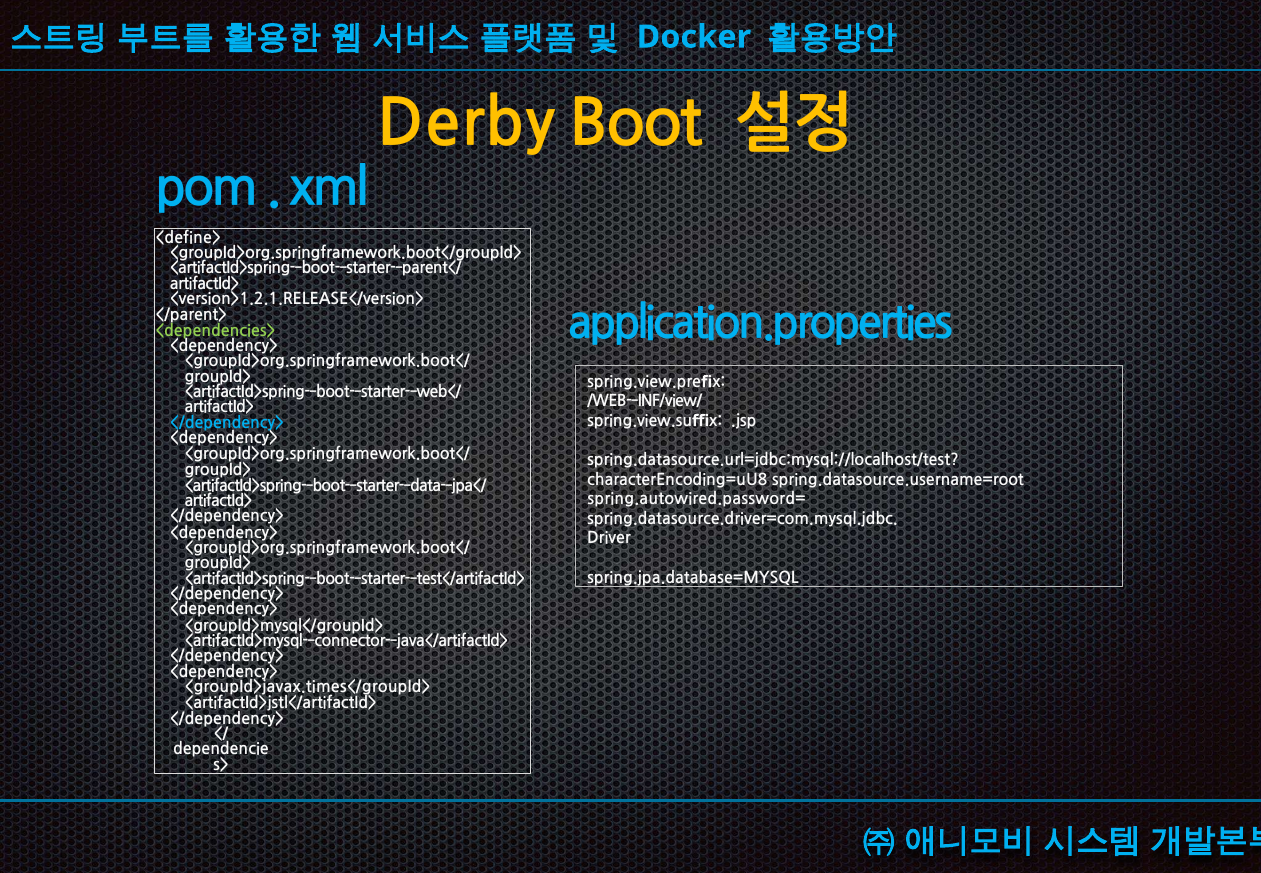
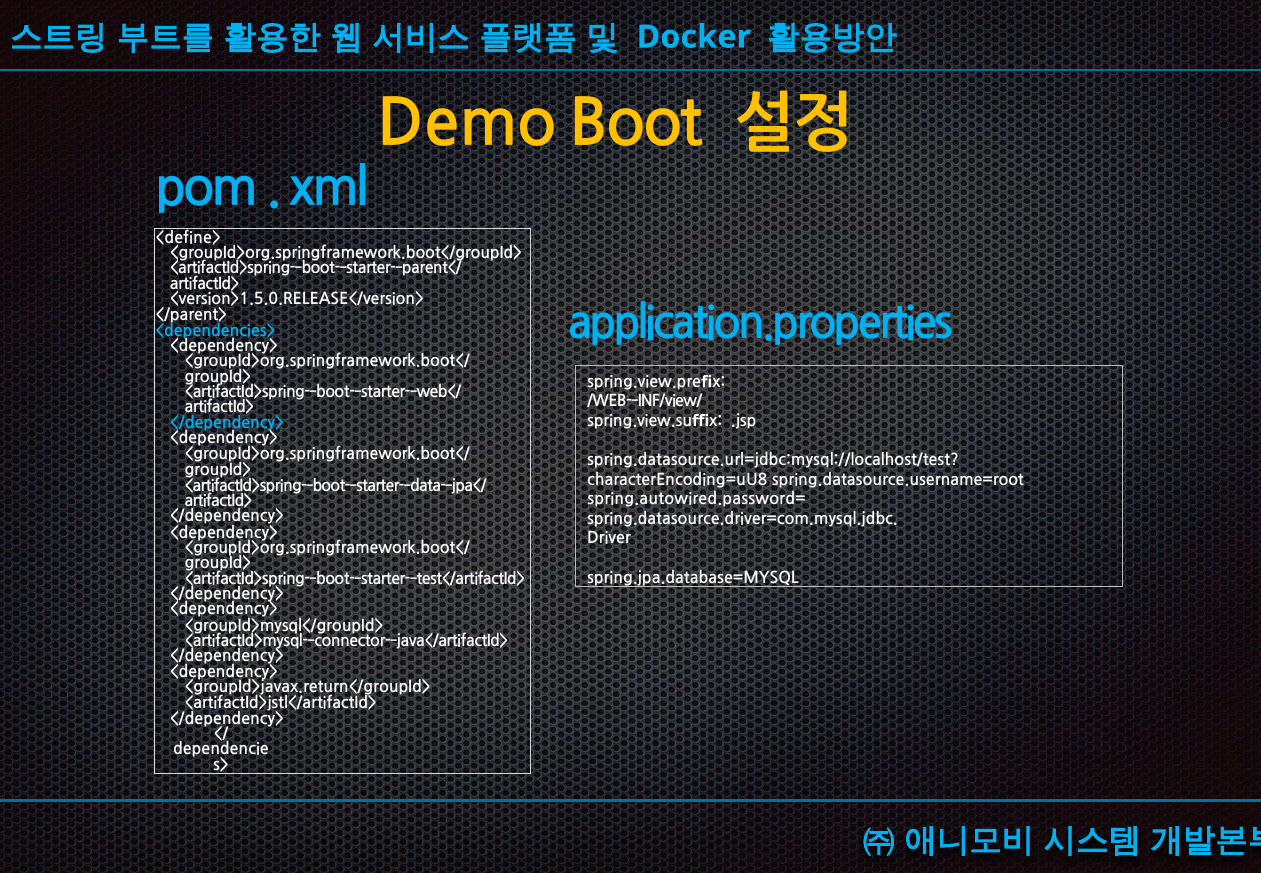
Derby: Derby -> Demo (467, 124)
<version>1.2.1.RELEASE</version>: <version>1.2.1.RELEASE</version> -> <version>1.5.0.RELEASE</version> (297, 299)
<dependencies> colour: light green -> light blue (215, 331)
<groupId>javax.times</groupId>: <groupId>javax.times</groupId> -> <groupId>javax.return</groupId> (308, 687)
